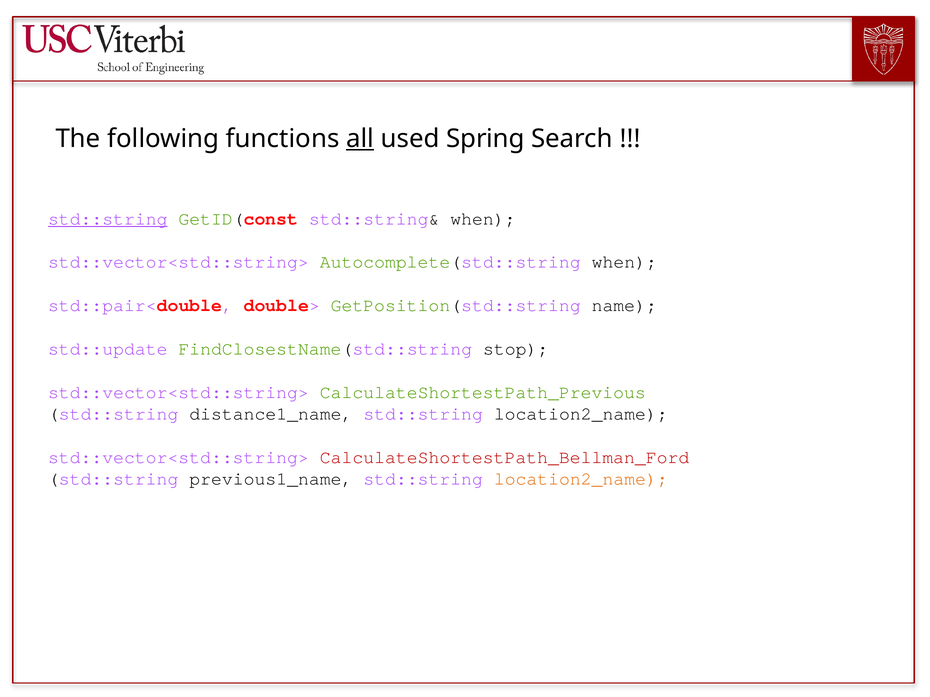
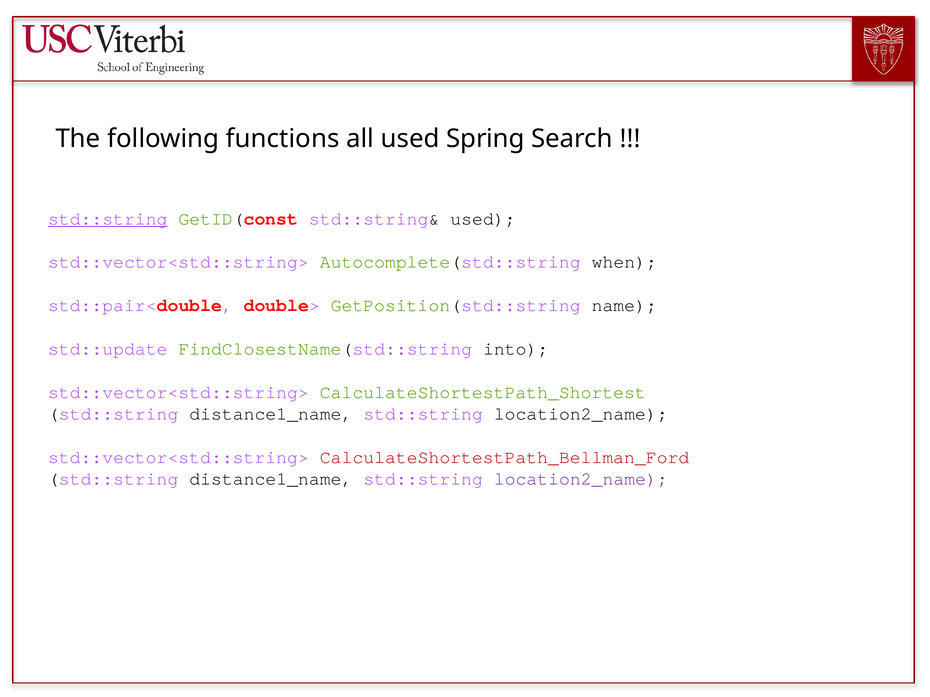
all underline: present -> none (360, 139)
std::string& when: when -> used (483, 219)
stop: stop -> into (516, 349)
CalculateShortestPath_Previous: CalculateShortestPath_Previous -> CalculateShortestPath_Shortest (483, 392)
previous1_name: previous1_name -> distance1_name (271, 479)
location2_name colour: orange -> purple (581, 479)
